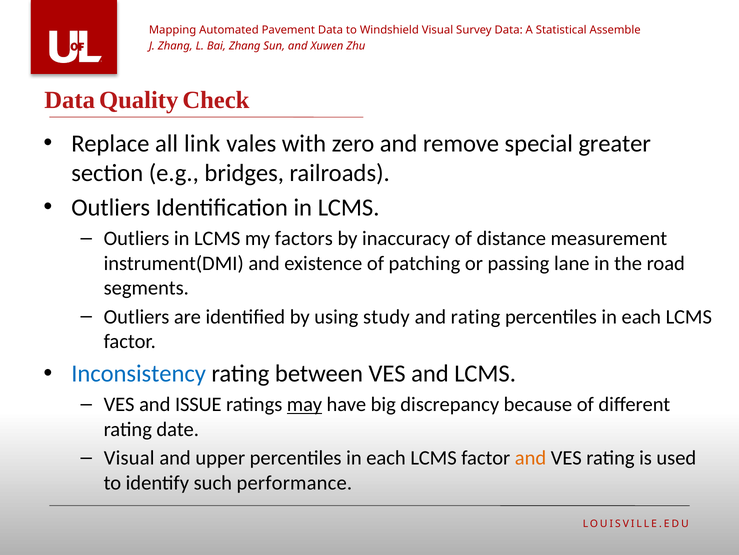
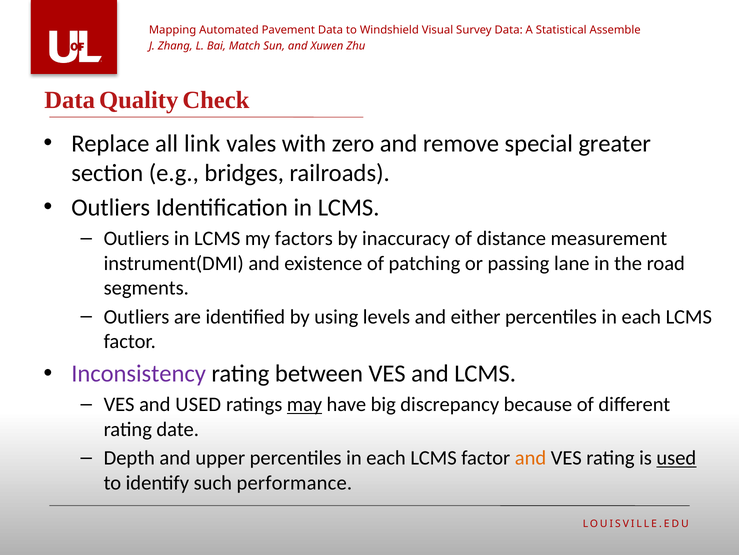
Bai Zhang: Zhang -> Match (245, 46)
study: study -> levels (386, 316)
and rating: rating -> either (476, 316)
Inconsistency colour: blue -> purple (139, 373)
and ISSUE: ISSUE -> USED (198, 404)
Visual: Visual -> Depth (129, 458)
used underline: none -> present (676, 458)
